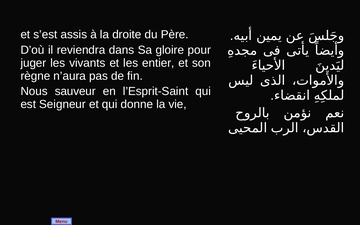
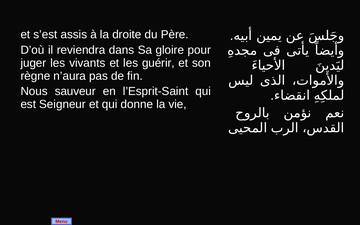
entier: entier -> guérir (158, 63)
